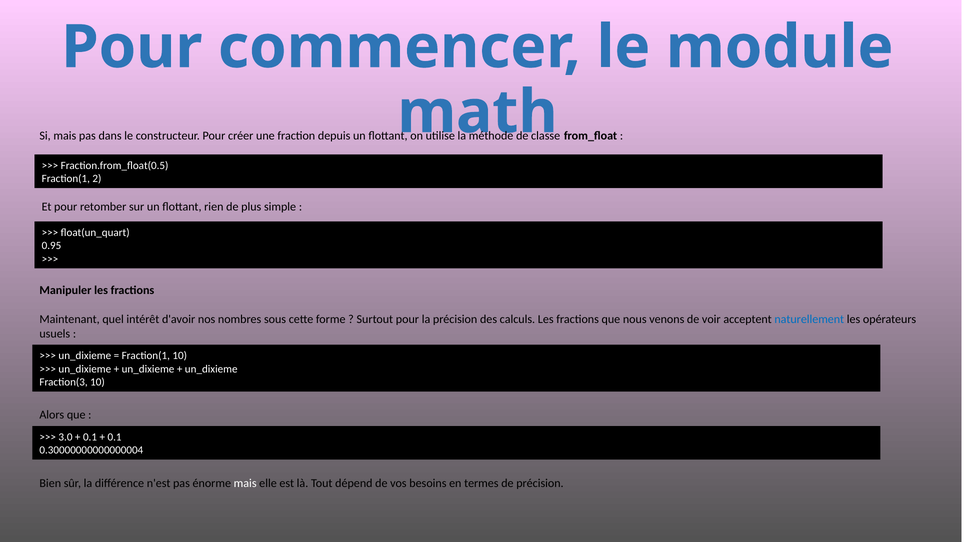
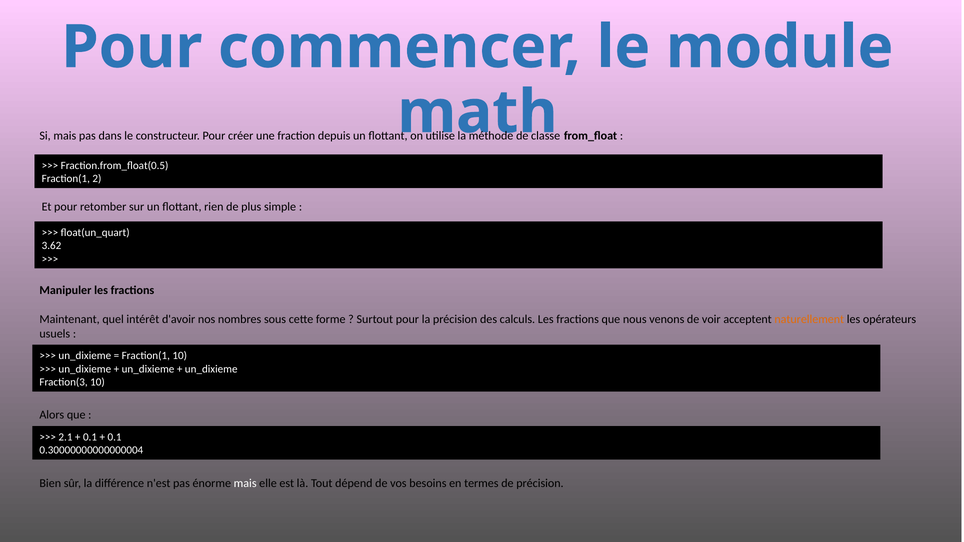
0.95: 0.95 -> 3.62 (52, 246)
naturellement colour: blue -> orange (809, 319)
3.0: 3.0 -> 2.1 (65, 437)
